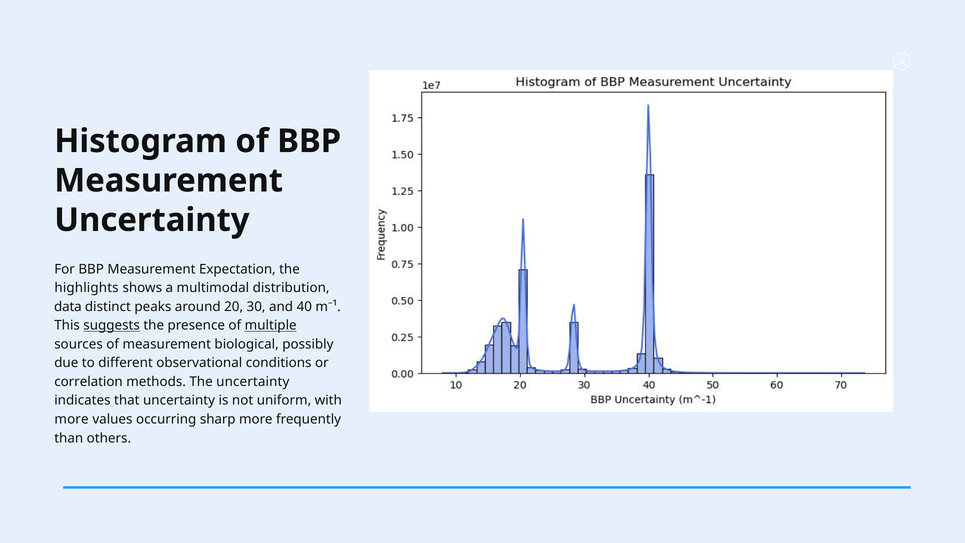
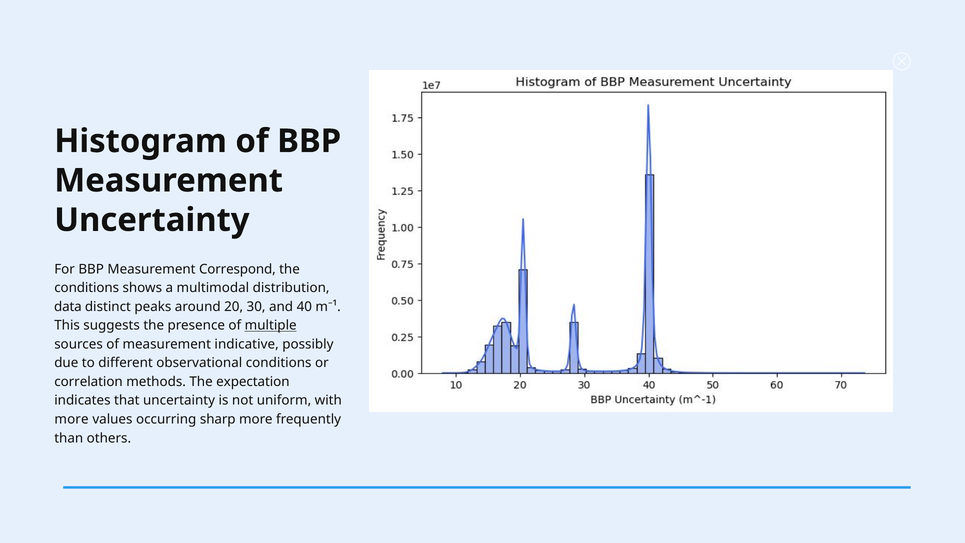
Expectation: Expectation -> Correspond (237, 269)
highlights: highlights -> conditions (87, 288)
suggests underline: present -> none (112, 325)
biological: biological -> indicative (247, 344)
The uncertainty: uncertainty -> expectation (253, 382)
